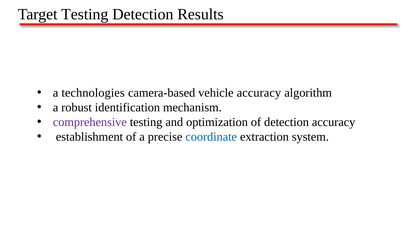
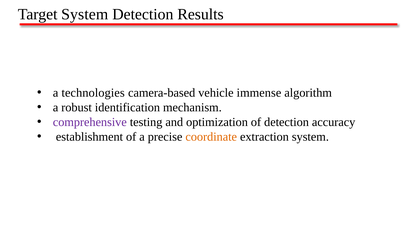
Target Testing: Testing -> System (85, 14)
vehicle accuracy: accuracy -> immense (259, 93)
coordinate colour: blue -> orange (211, 137)
